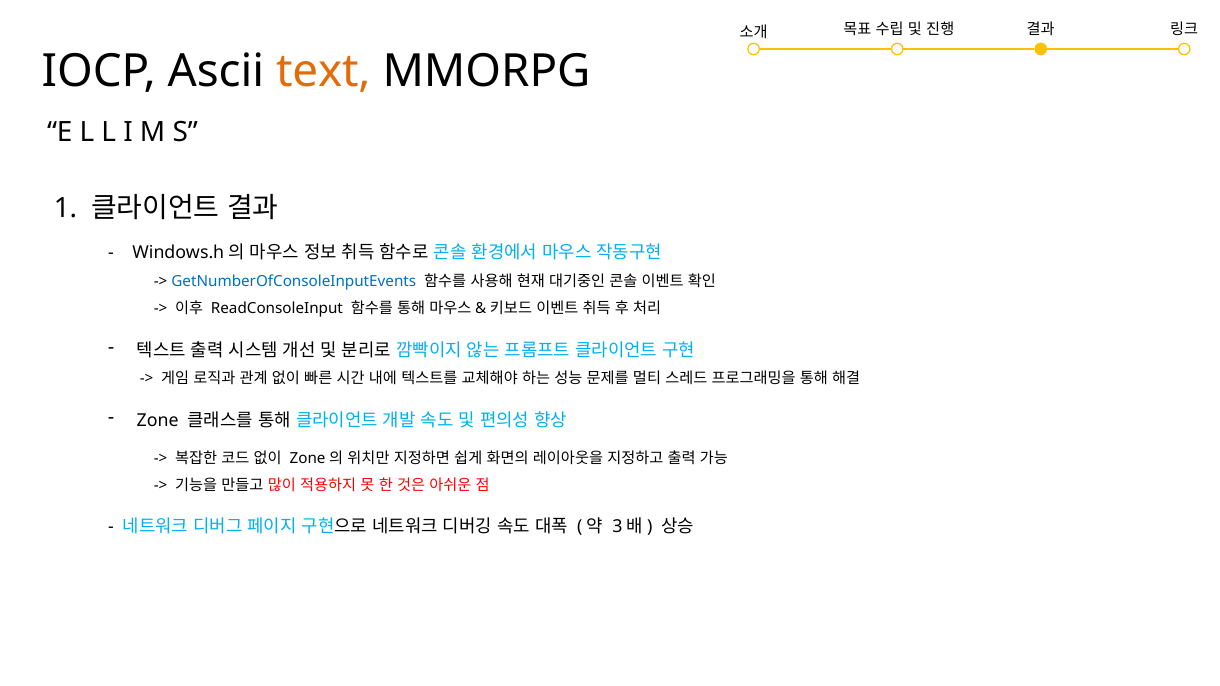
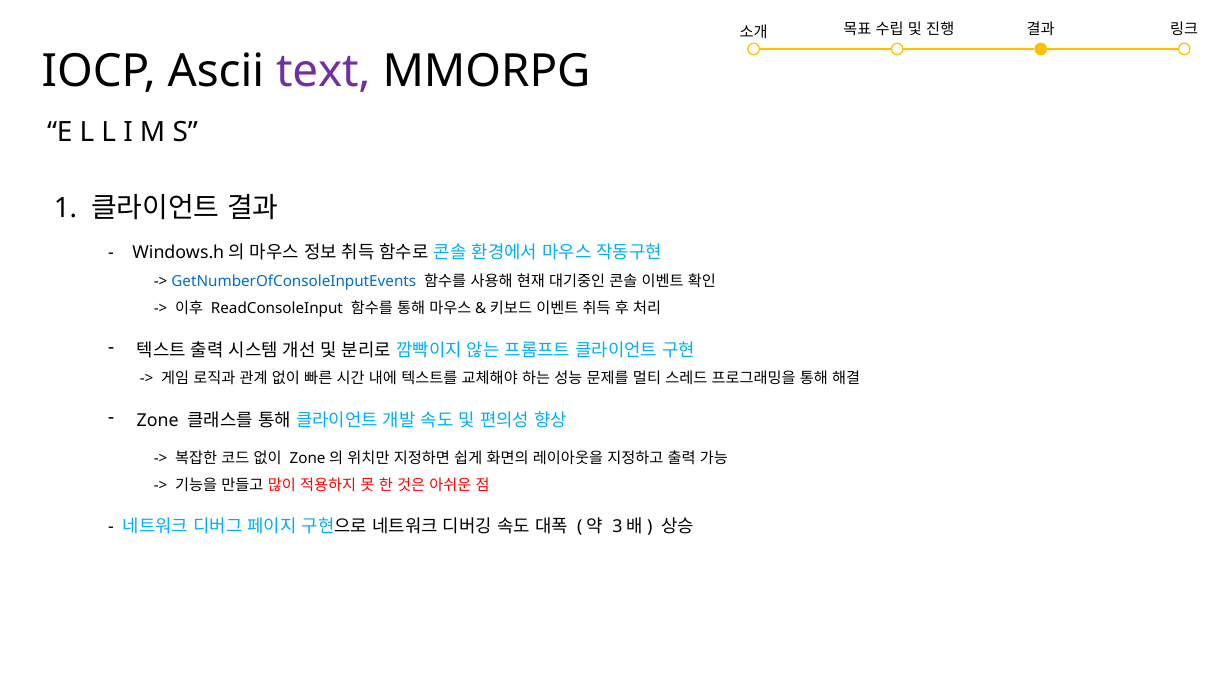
text colour: orange -> purple (323, 72)
